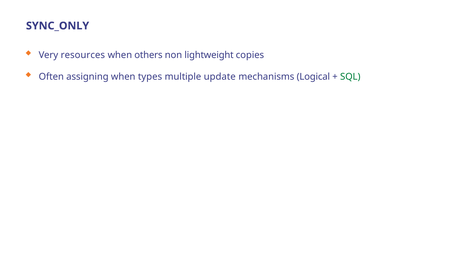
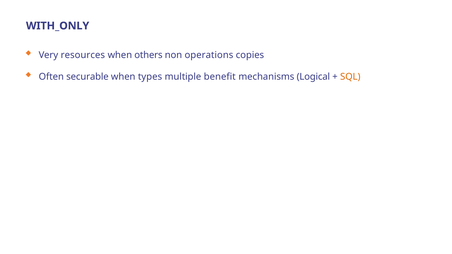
SYNC_ONLY: SYNC_ONLY -> WITH_ONLY (58, 26)
lightweight: lightweight -> operations (209, 55)
assigning: assigning -> securable (87, 77)
update: update -> benefit (220, 77)
SQL colour: green -> orange (350, 77)
